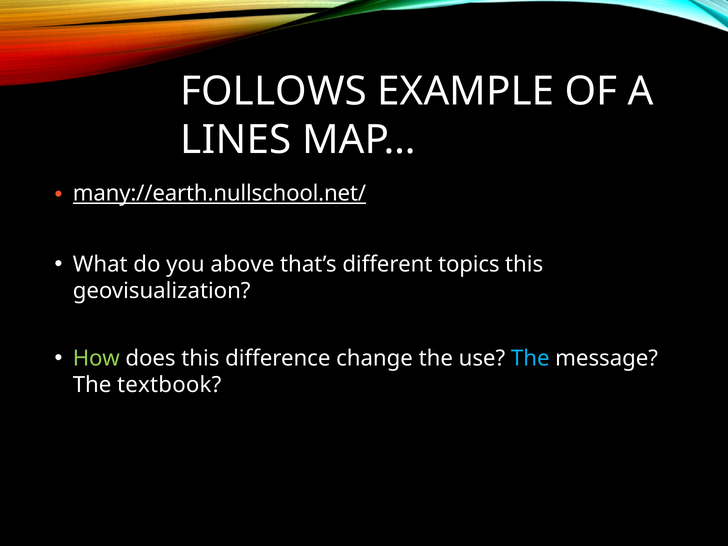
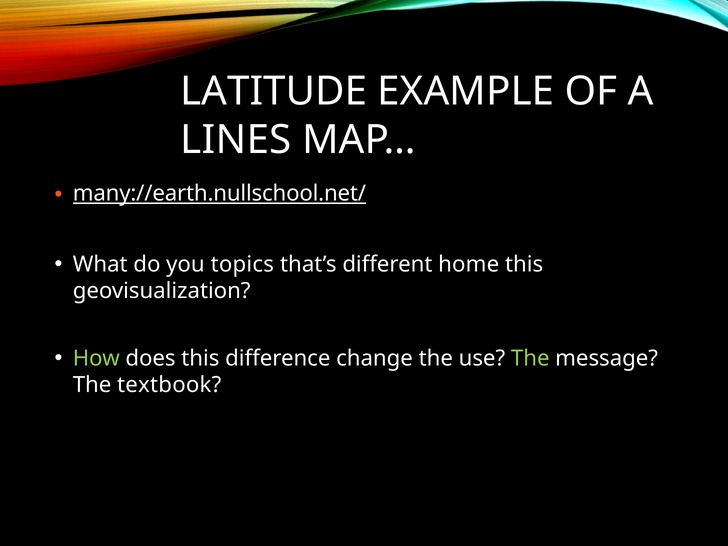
FOLLOWS: FOLLOWS -> LATITUDE (274, 92)
above: above -> topics (242, 264)
topics: topics -> home (469, 264)
The colour: light blue -> light green (530, 358)
